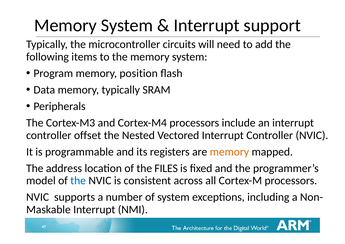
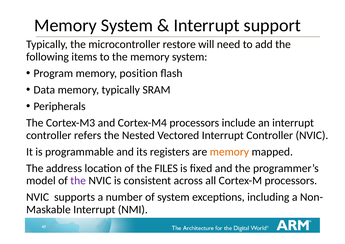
circuits: circuits -> restore (179, 44)
offset: offset -> refers (88, 135)
the colour: blue -> purple (78, 181)
